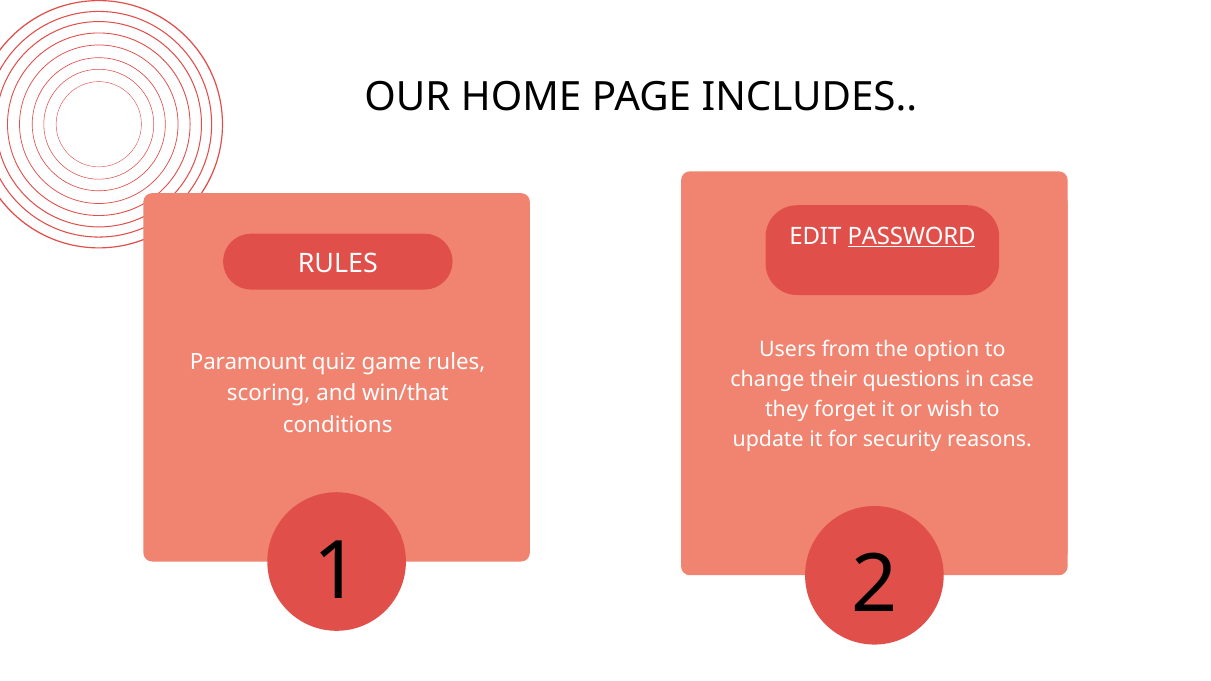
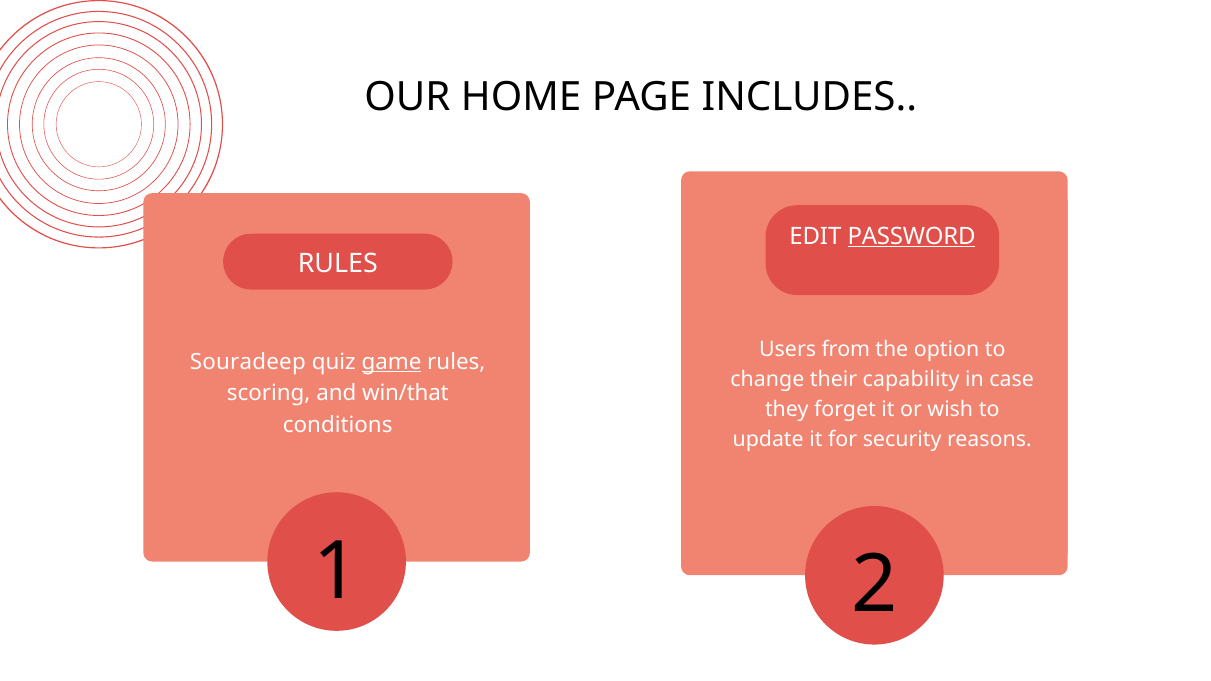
Paramount: Paramount -> Souradeep (248, 362)
game underline: none -> present (391, 362)
questions: questions -> capability (911, 380)
